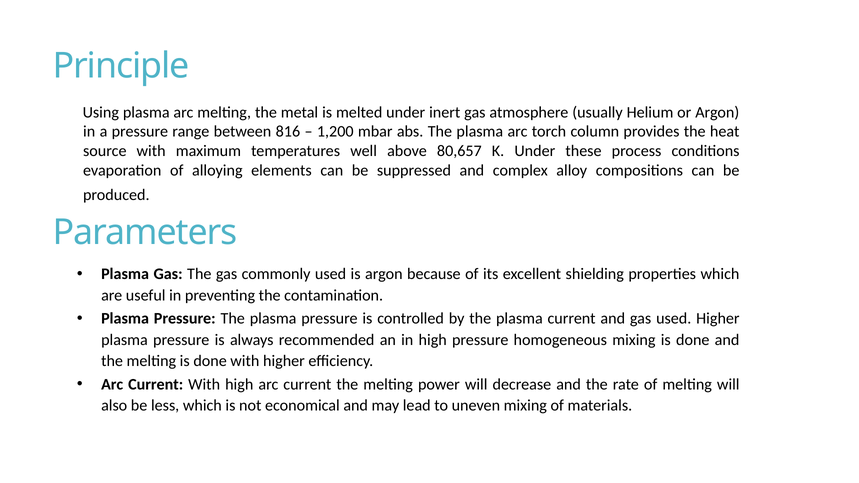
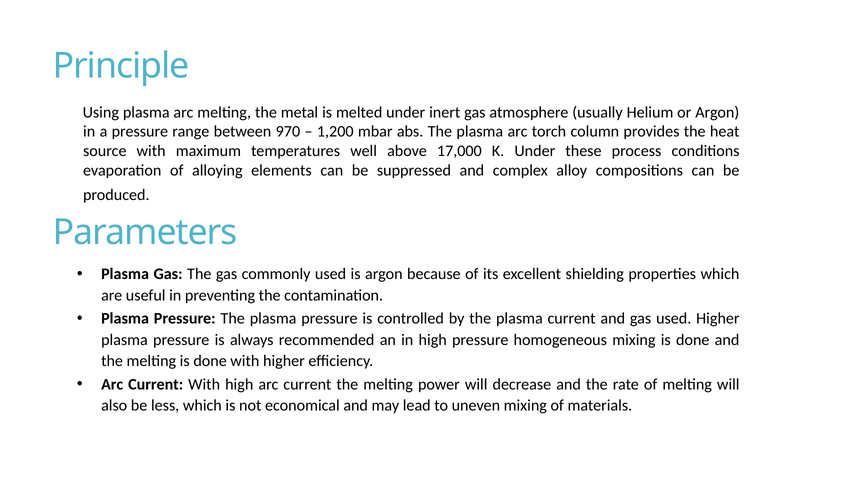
816: 816 -> 970 (288, 132)
80,657: 80,657 -> 17,000 (459, 151)
